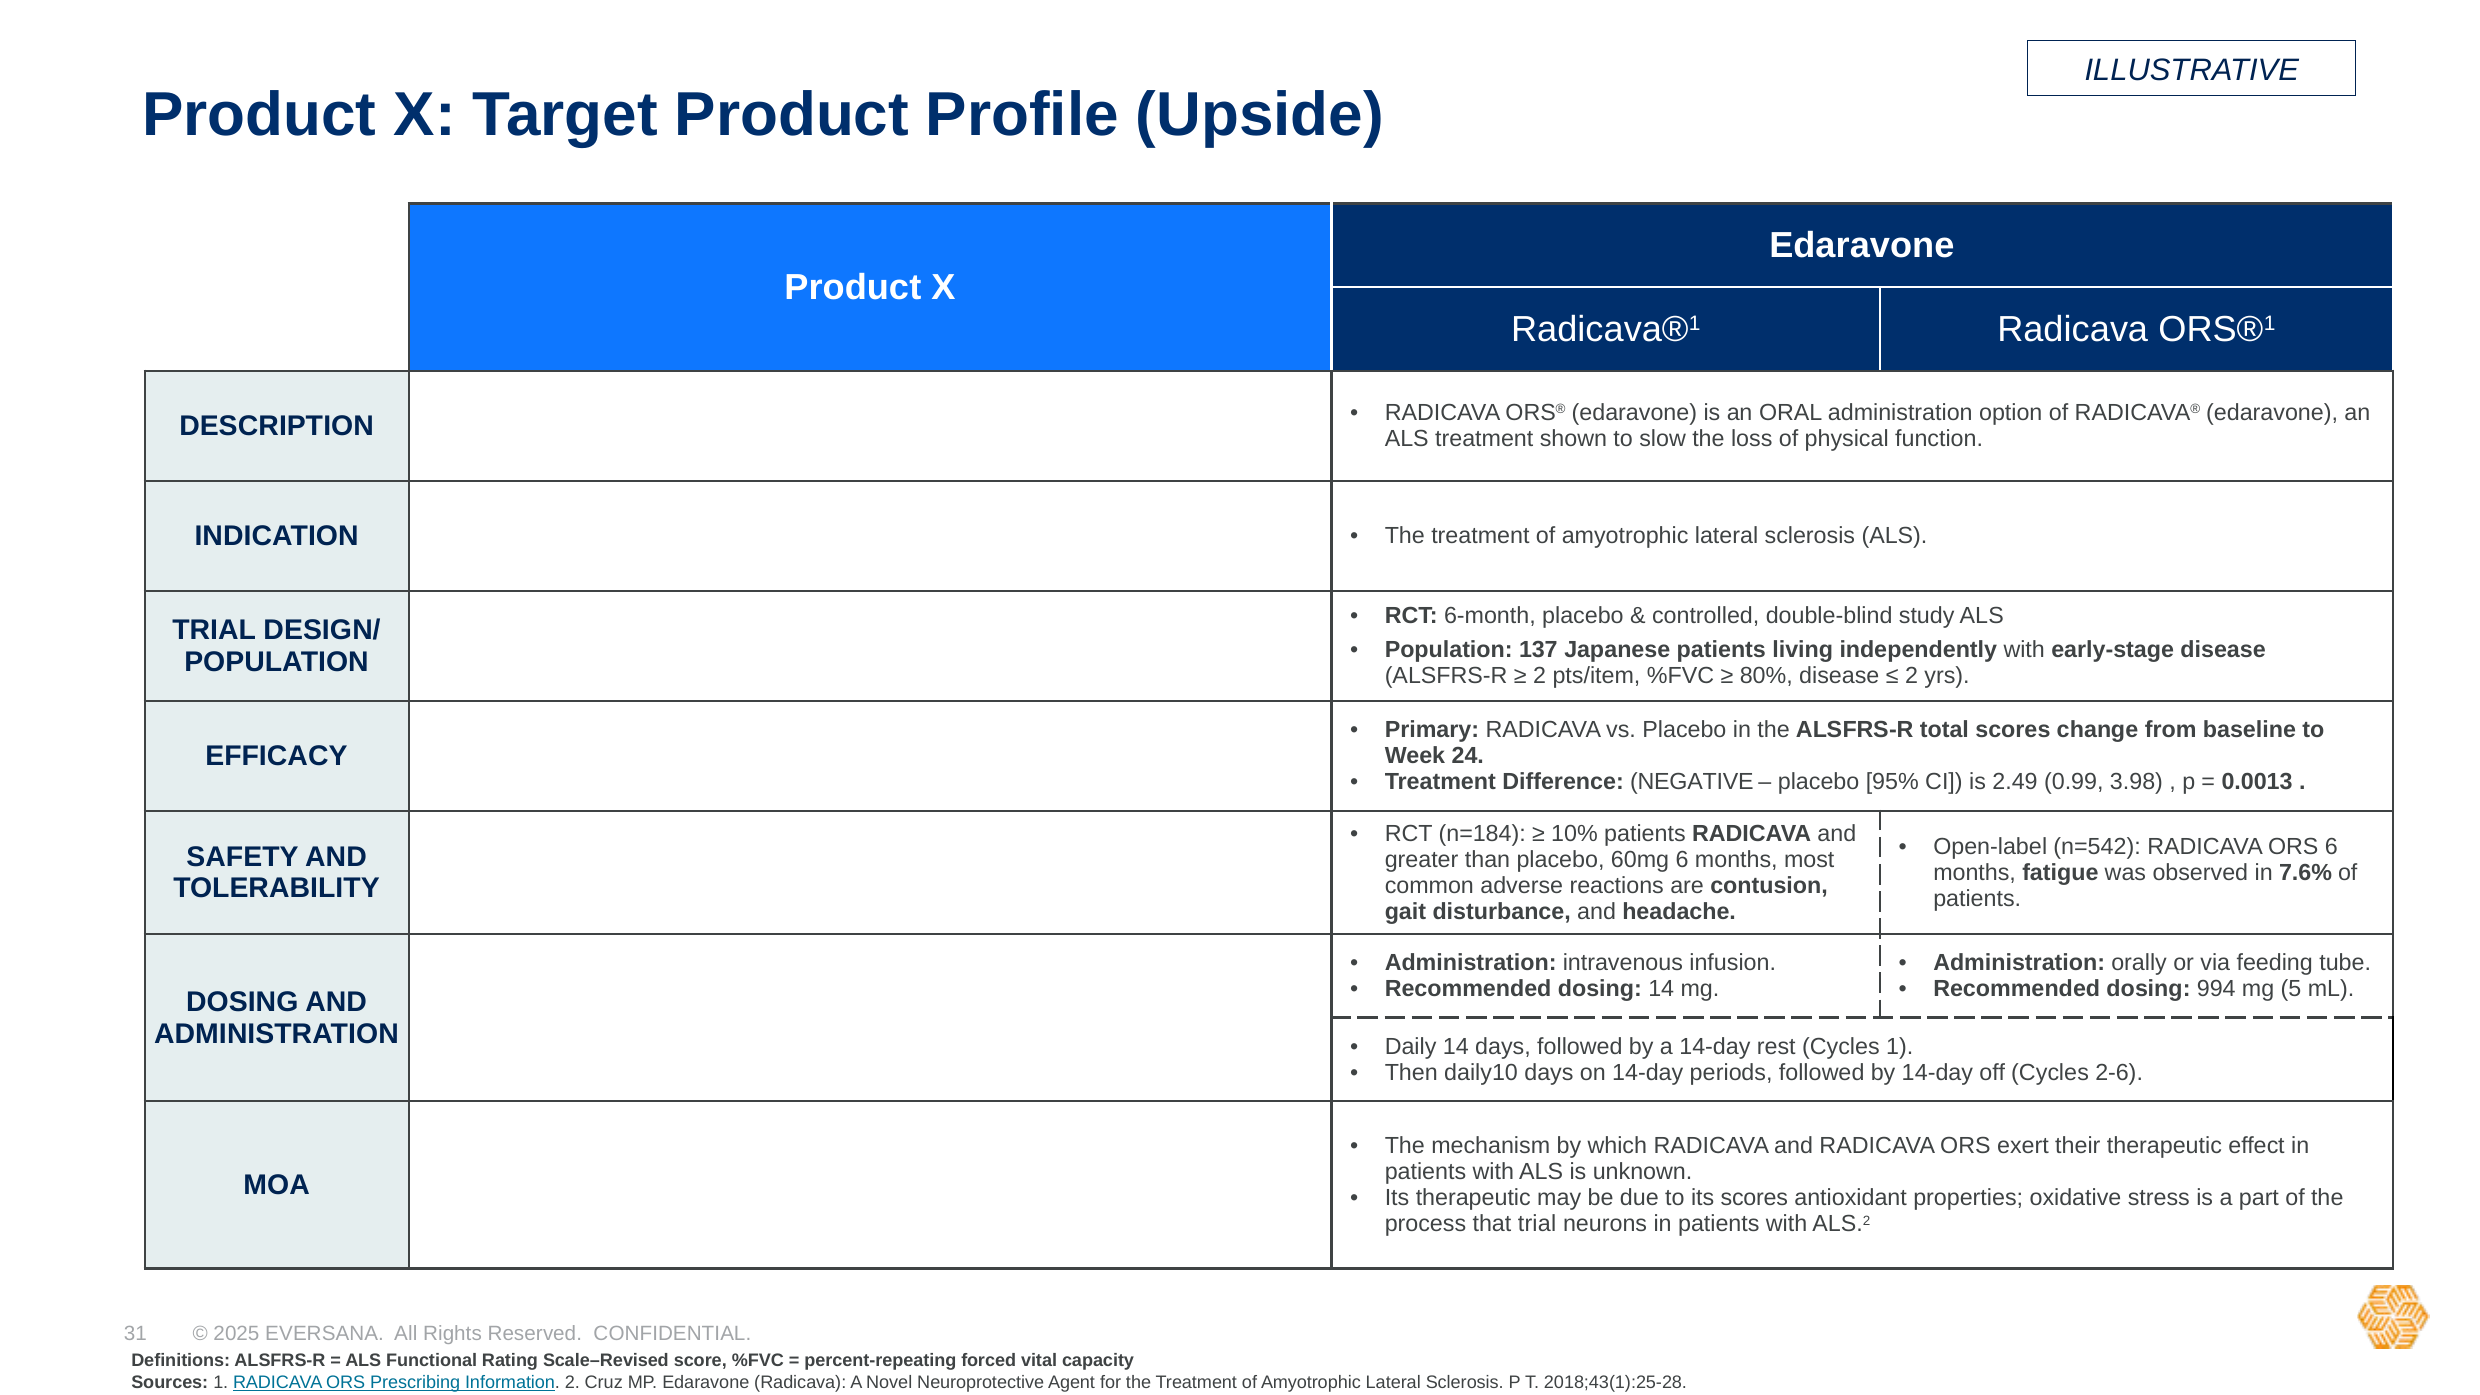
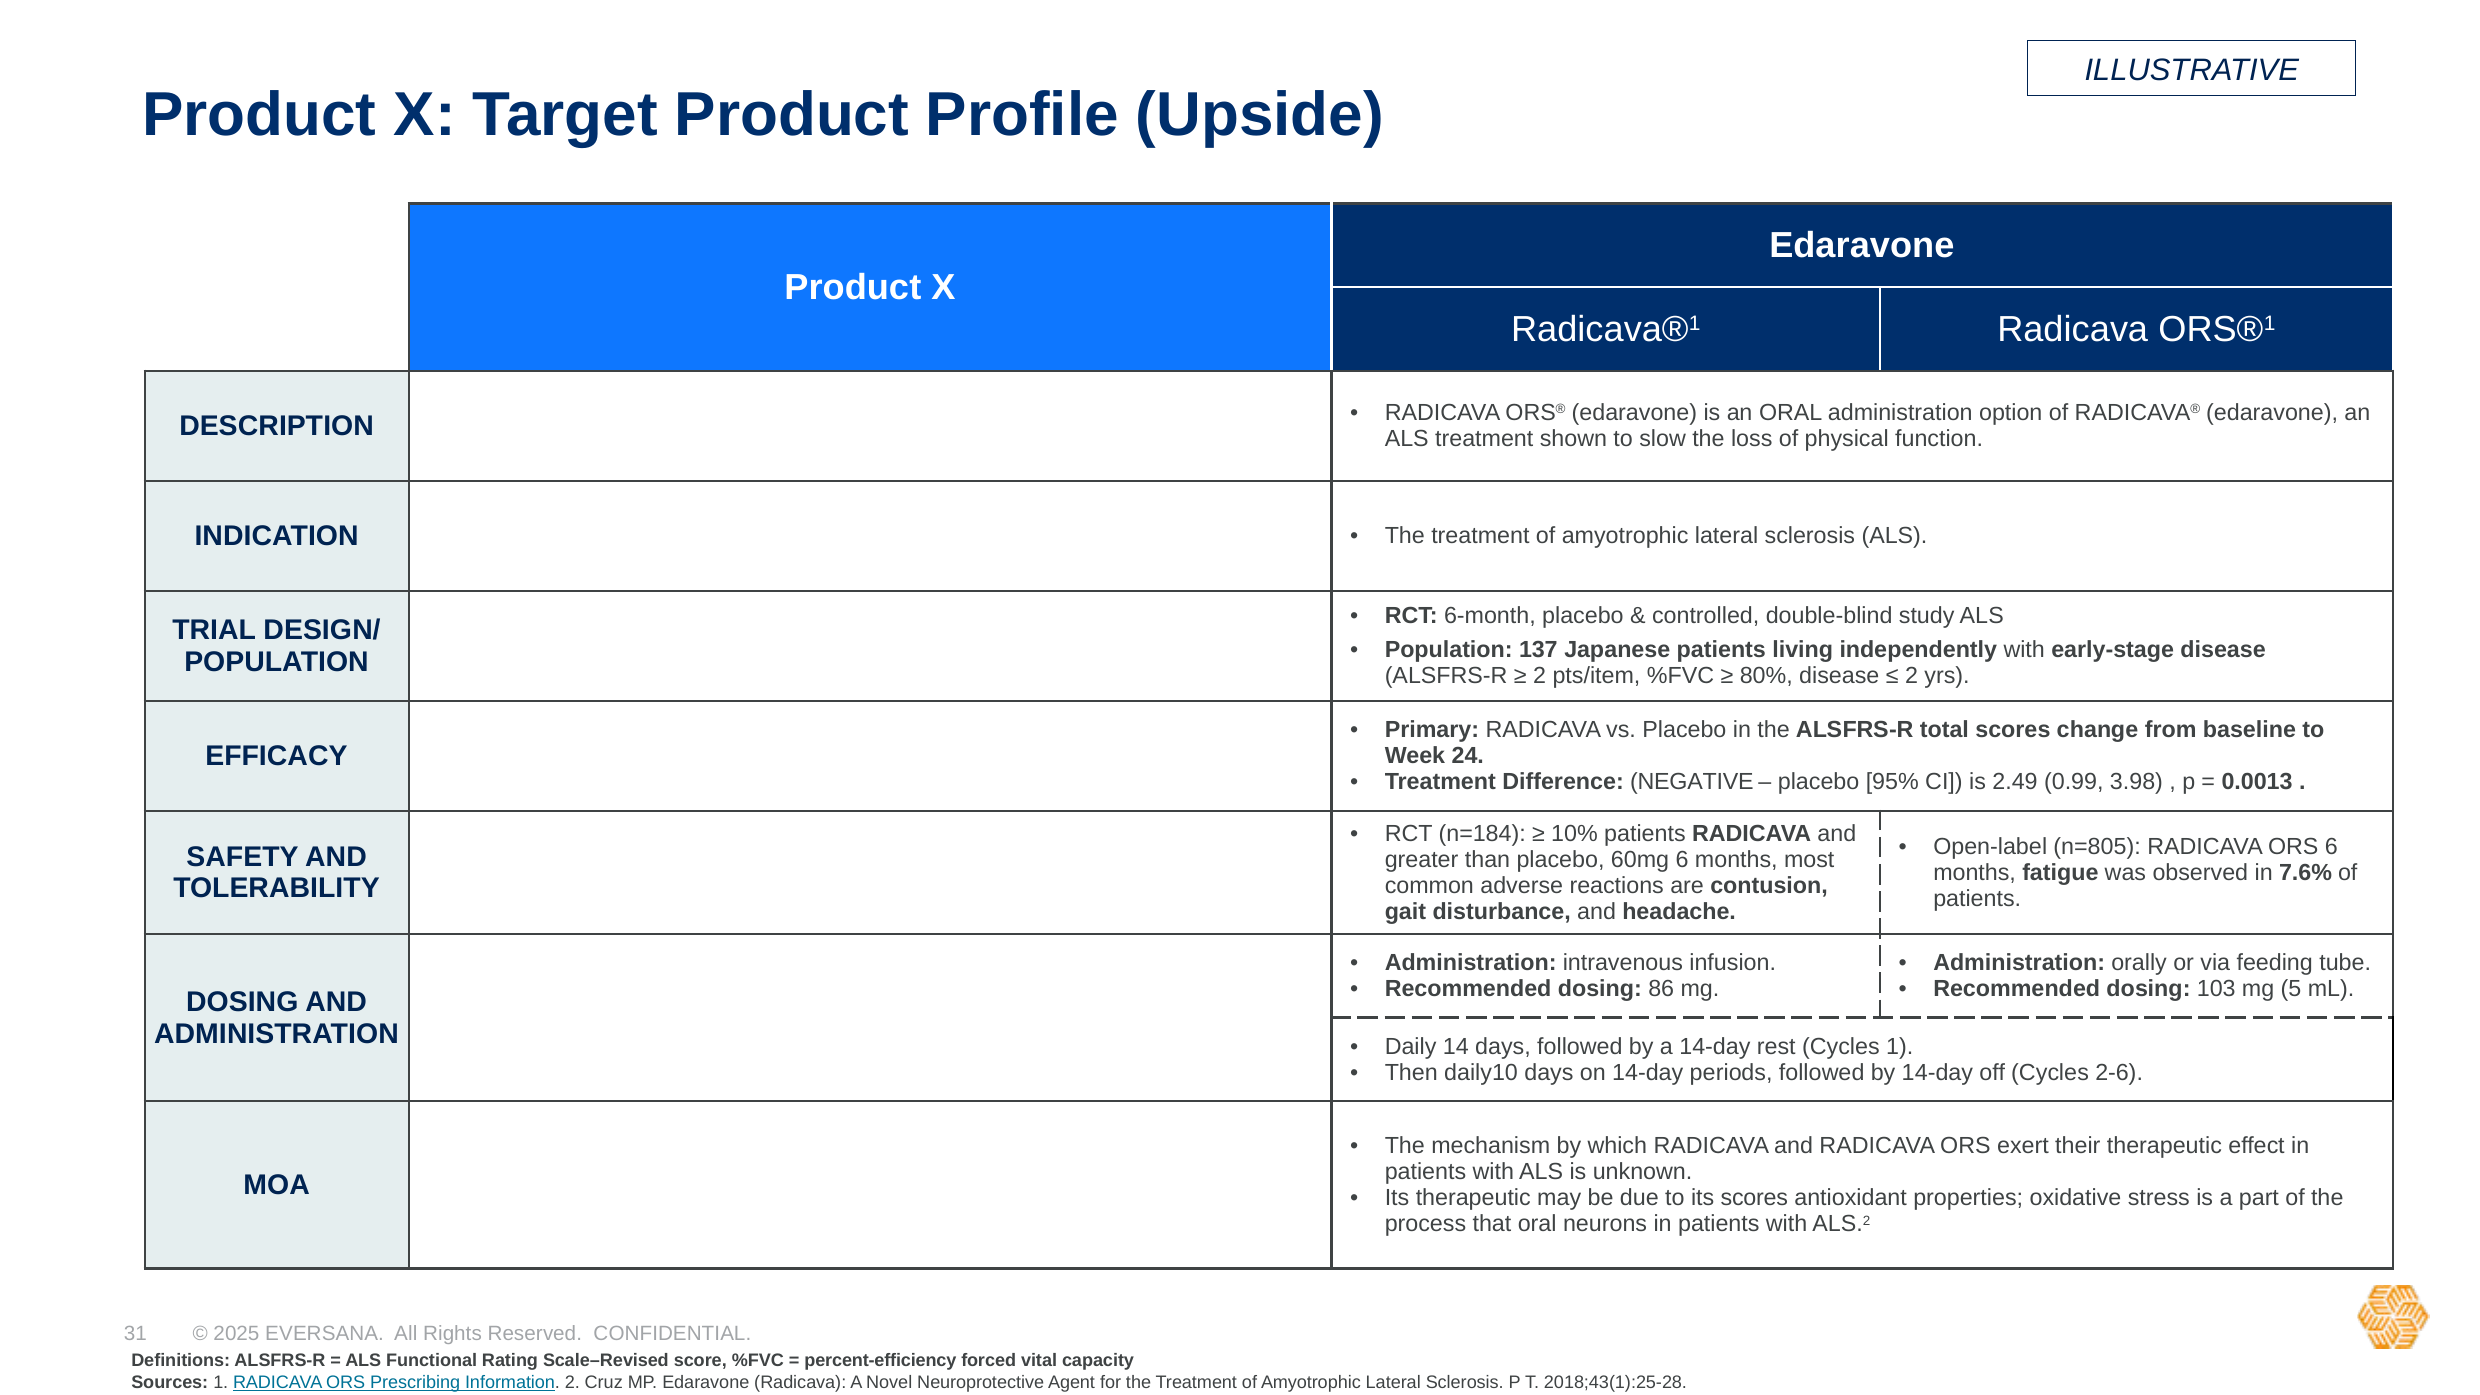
n=542: n=542 -> n=805 (2097, 847)
dosing 14: 14 -> 86 (1661, 989)
994: 994 -> 103 (2216, 989)
that trial: trial -> oral (1537, 1224)
percent-repeating: percent-repeating -> percent-efficiency (880, 1361)
